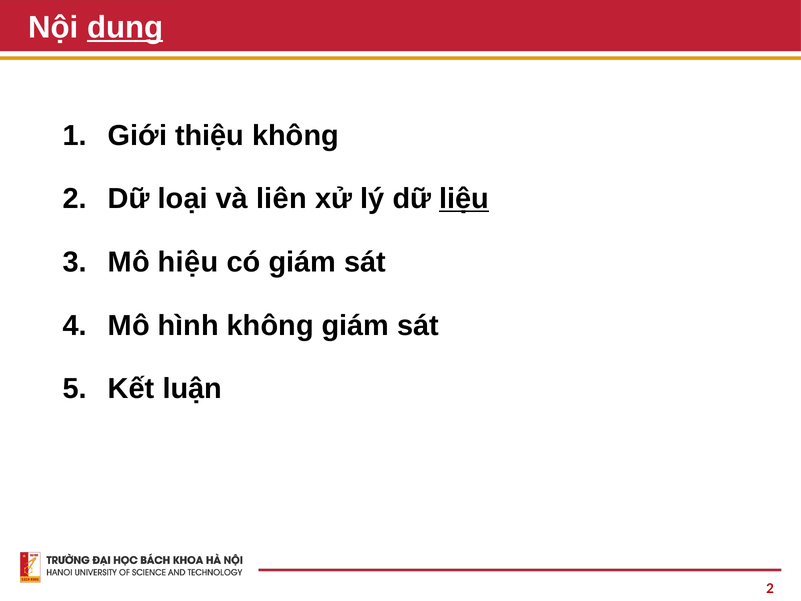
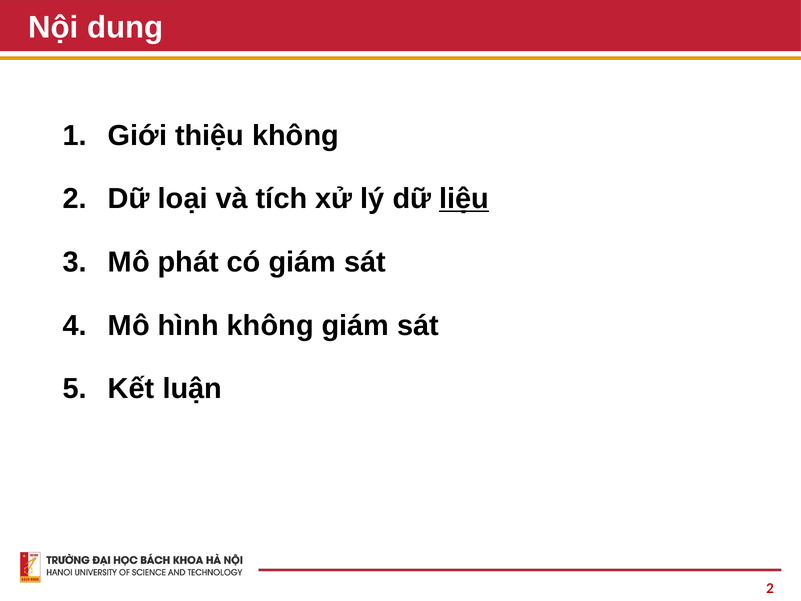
dung underline: present -> none (125, 27)
liên: liên -> tích (282, 199)
hiệu: hiệu -> phát (188, 262)
